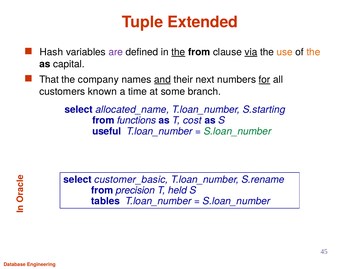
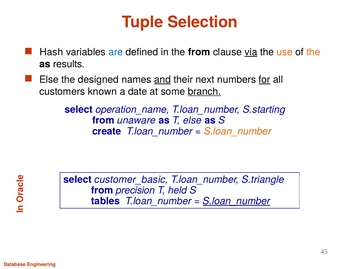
Extended: Extended -> Selection (203, 22)
are colour: purple -> blue (116, 52)
the underline: present -> none (178, 52)
capital: capital -> results (69, 64)
That: That -> Else (49, 79)
company: company -> designed (98, 79)
time: time -> date (138, 91)
branch underline: none -> present (204, 91)
allocated_name: allocated_name -> operation_name (132, 109)
functions: functions -> unaware (136, 120)
T cost: cost -> else (192, 120)
useful: useful -> create (107, 131)
S.loan_number colour: green -> orange (238, 131)
S.rename: S.rename -> S.triangle (263, 179)
S.loan_number underline: none -> present (236, 201)
